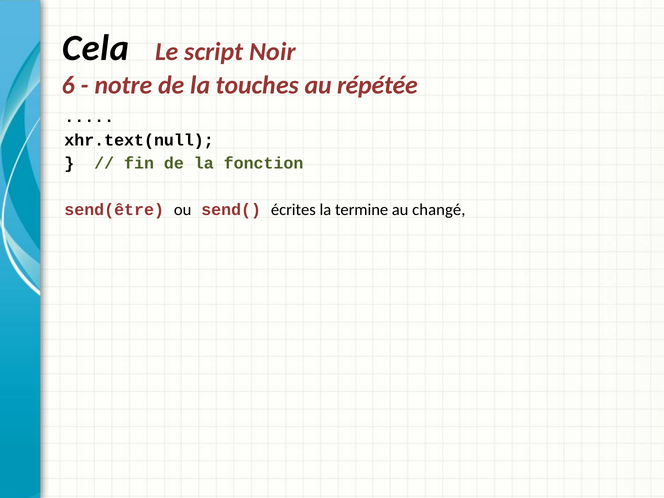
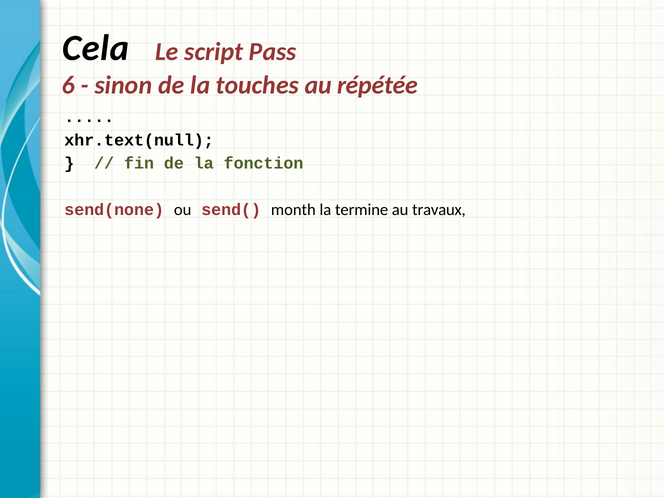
Noir: Noir -> Pass (273, 52)
notre: notre -> sinon (123, 85)
send(être: send(être -> send(none (114, 210)
écrites: écrites -> month (293, 210)
changé: changé -> travaux (439, 210)
